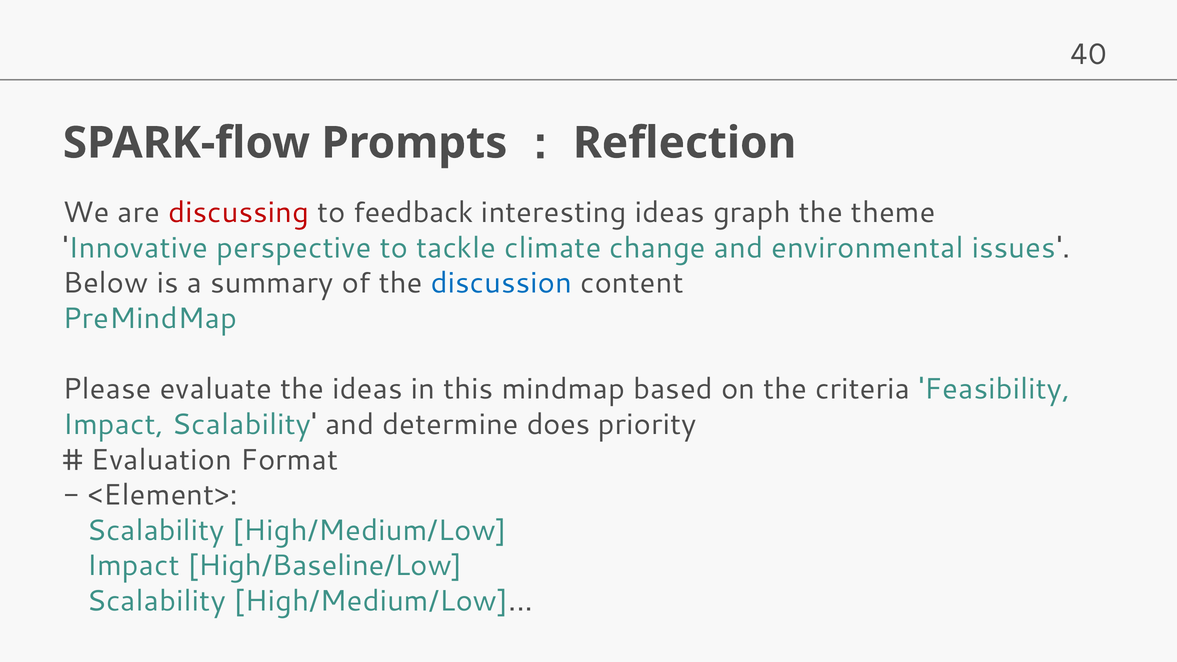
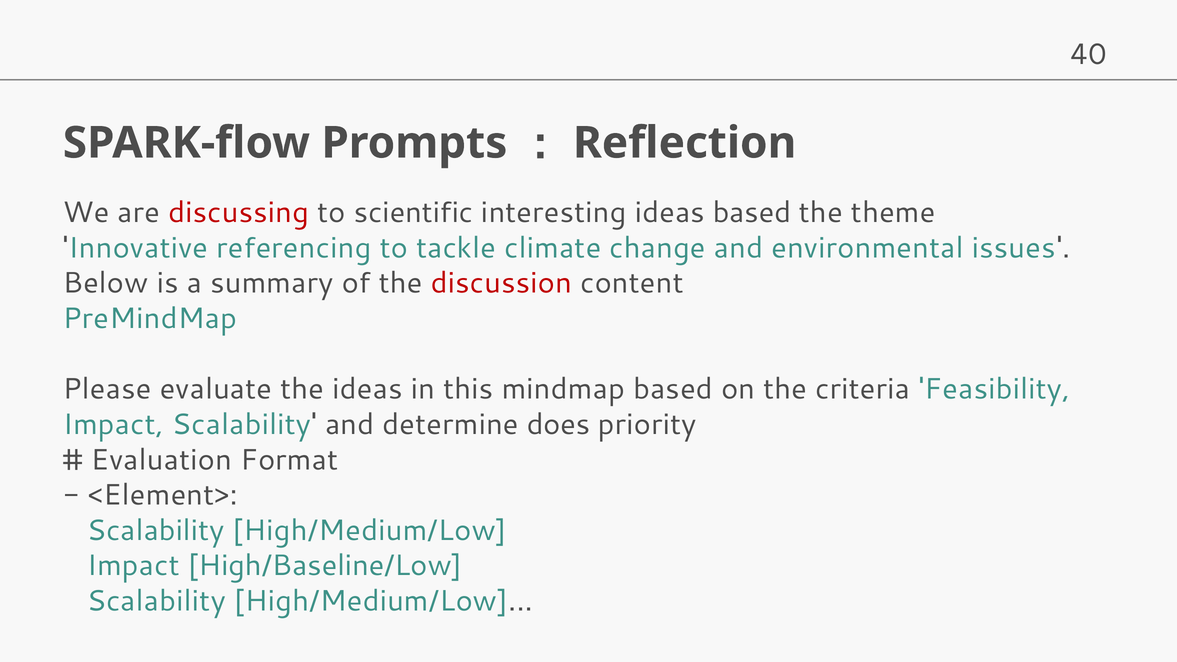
feedback: feedback -> scientific (413, 213)
ideas graph: graph -> based (752, 213)
perspective: perspective -> referencing (294, 248)
discussion colour: blue -> red (501, 283)
